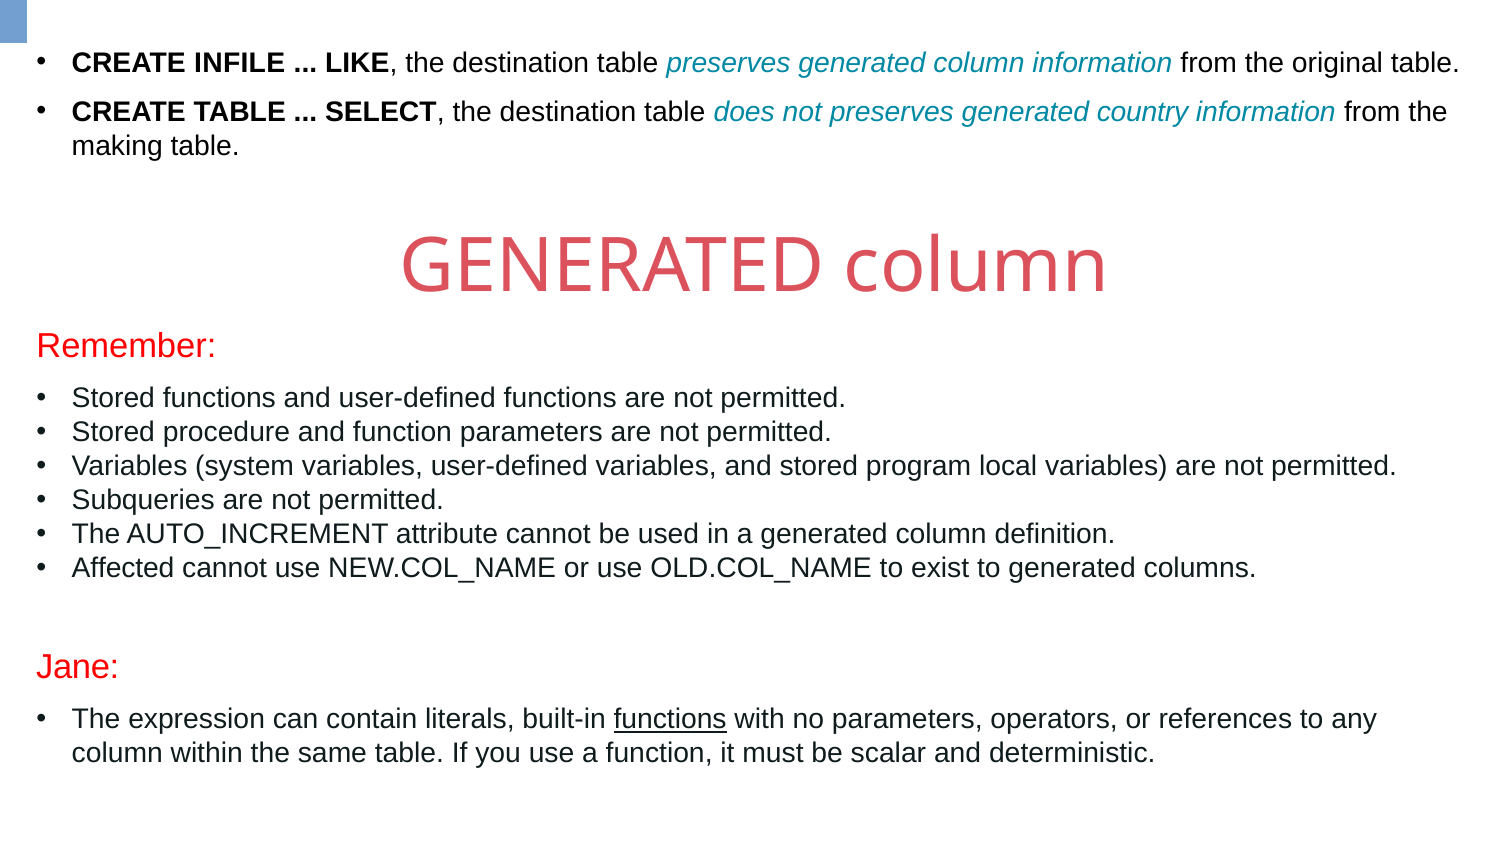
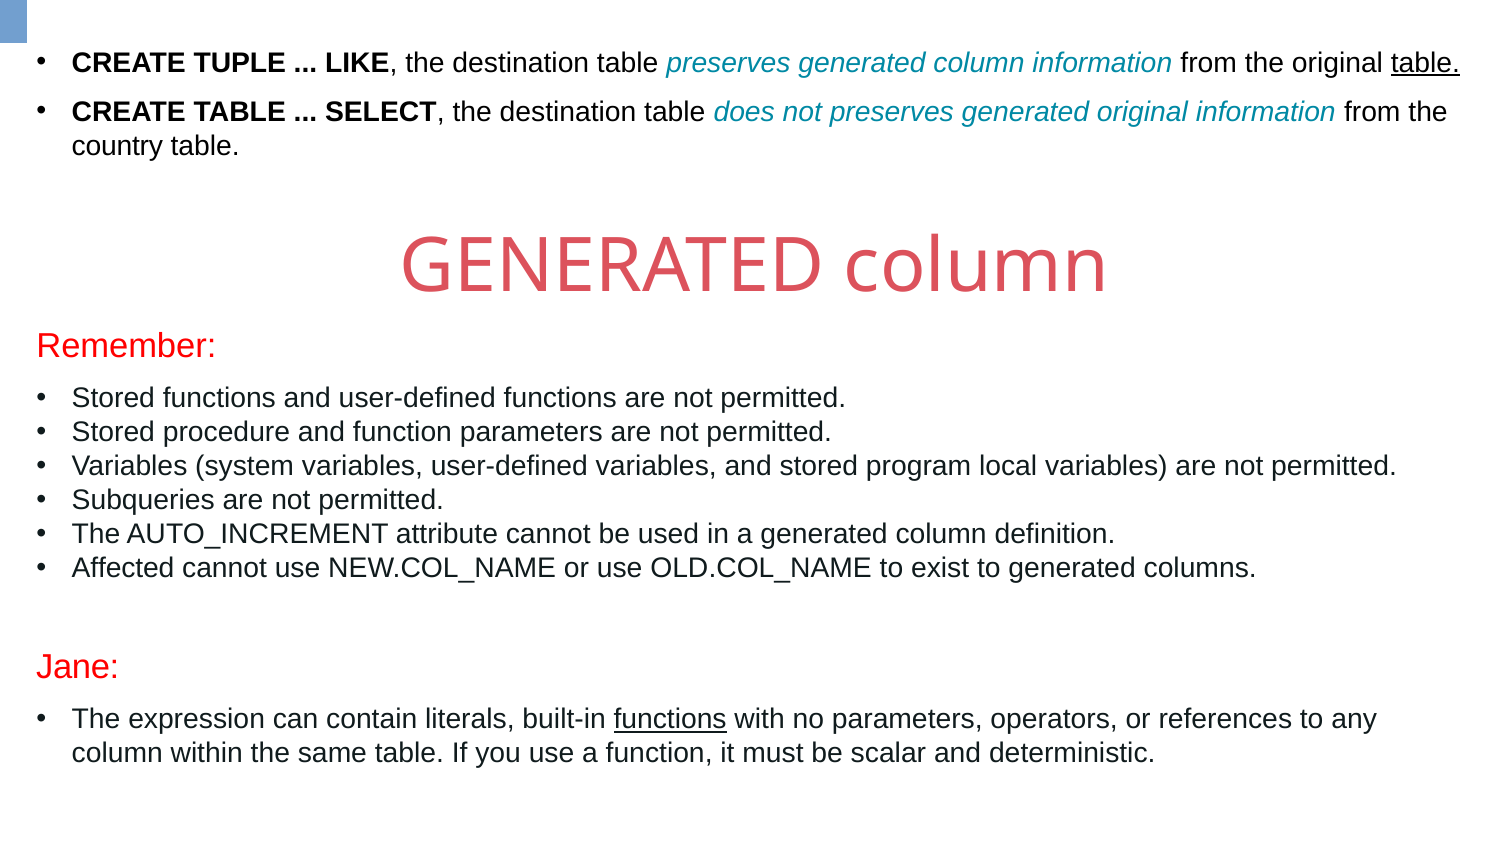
INFILE: INFILE -> TUPLE (240, 63)
table underline: none -> present (1425, 63)
generated country: country -> original (1142, 112)
making: making -> country (117, 146)
